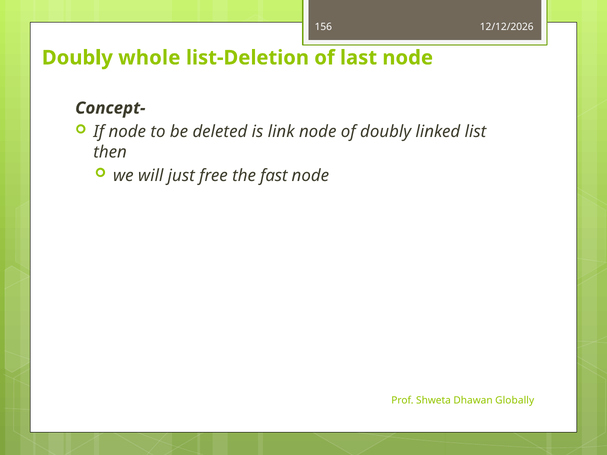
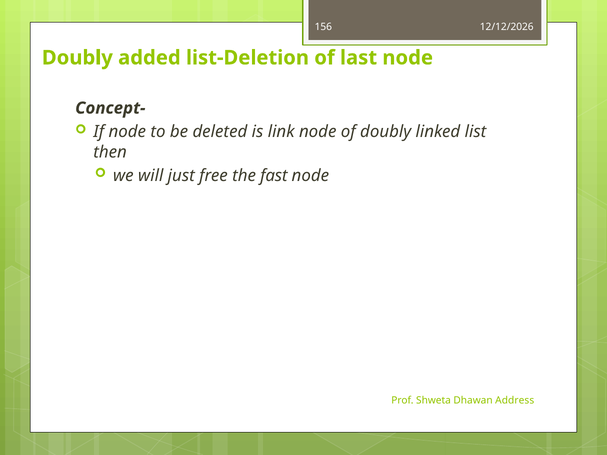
whole: whole -> added (149, 58)
Globally: Globally -> Address (515, 400)
